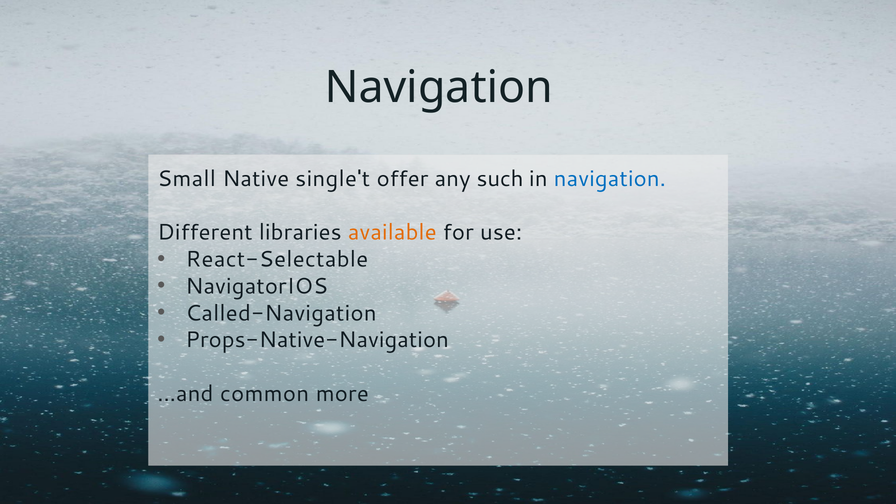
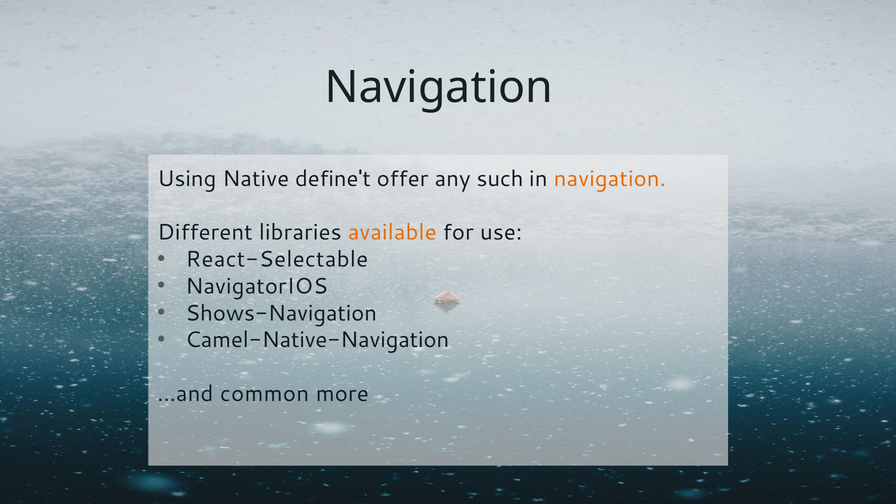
Small: Small -> Using (187, 179)
single't: single't -> define't (333, 179)
navigation colour: blue -> orange (610, 179)
Called-Navigation: Called-Navigation -> Shows-Navigation (281, 313)
Props-Native-Navigation: Props-Native-Navigation -> Camel-Native-Navigation (317, 340)
